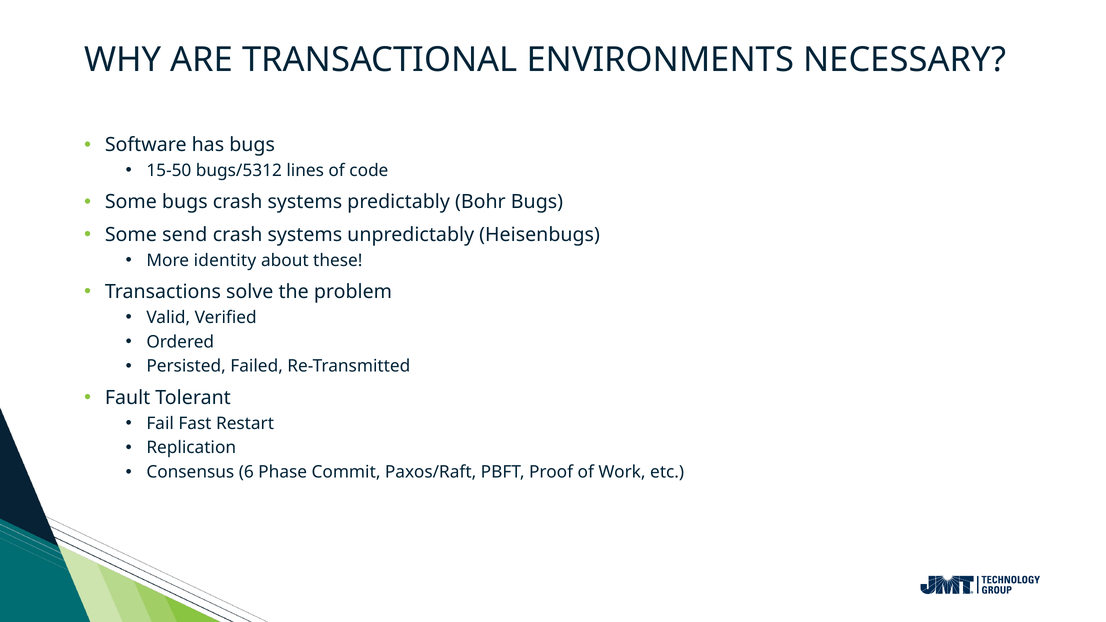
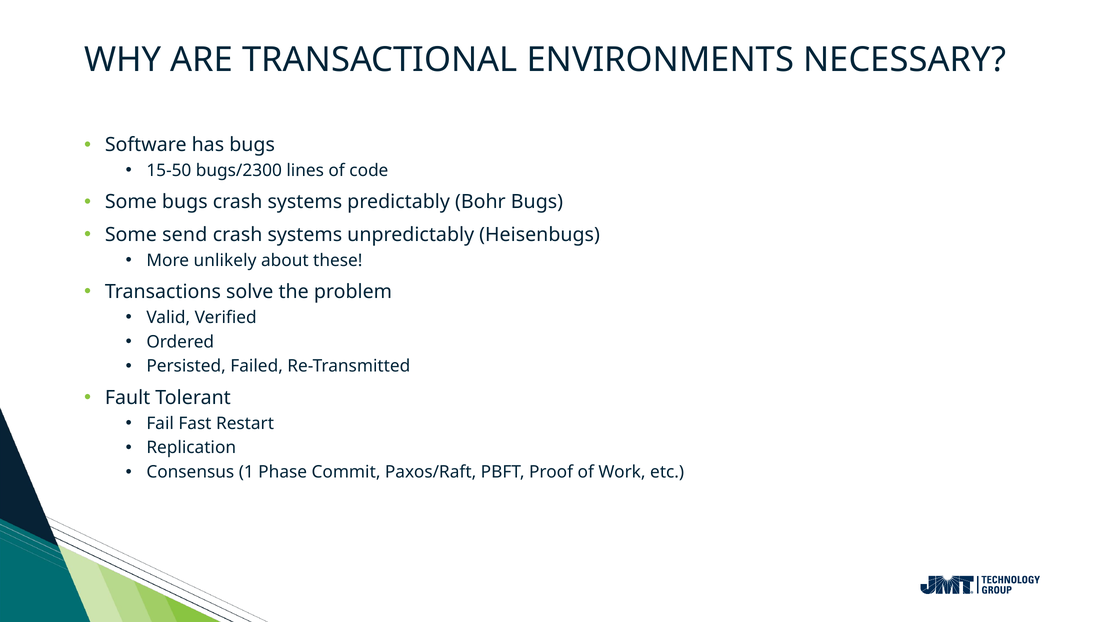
bugs/5312: bugs/5312 -> bugs/2300 (239, 171)
identity: identity -> unlikely (225, 260)
6: 6 -> 1 (246, 472)
